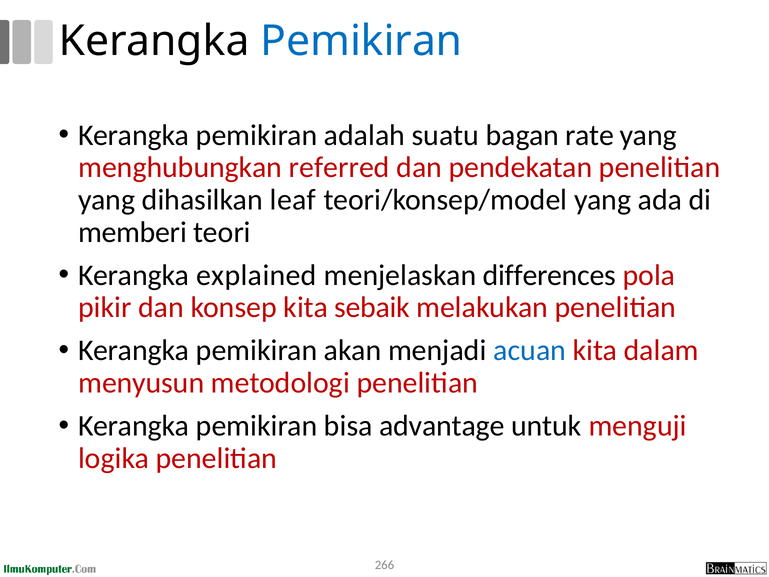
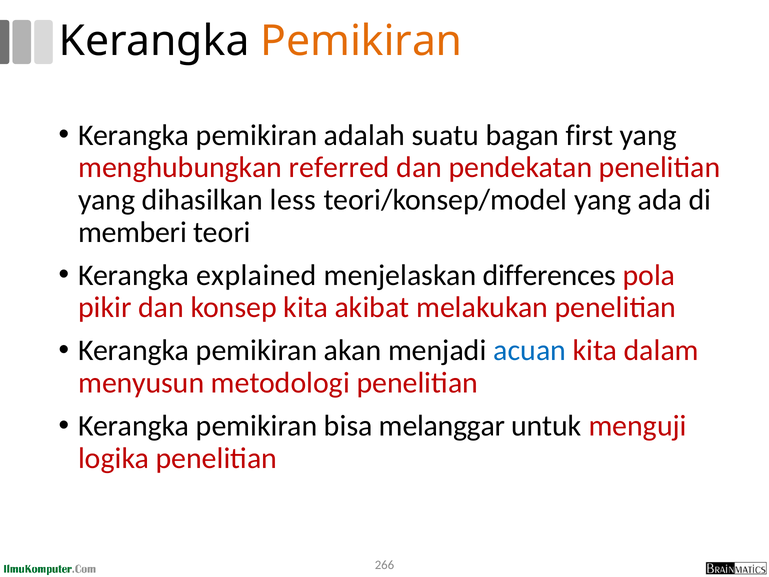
Pemikiran colour: blue -> orange (361, 41)
rate: rate -> first (589, 135)
leaf: leaf -> less (293, 200)
sebaik: sebaik -> akibat (372, 307)
advantage: advantage -> melanggar (442, 426)
